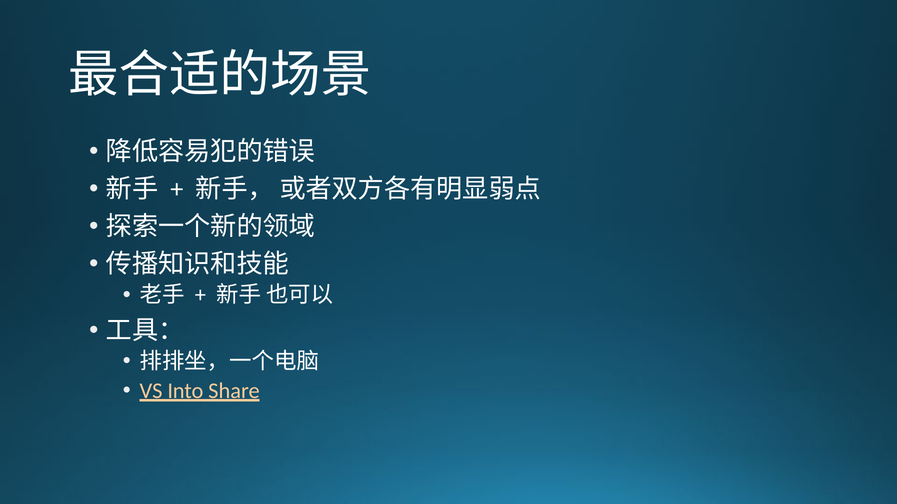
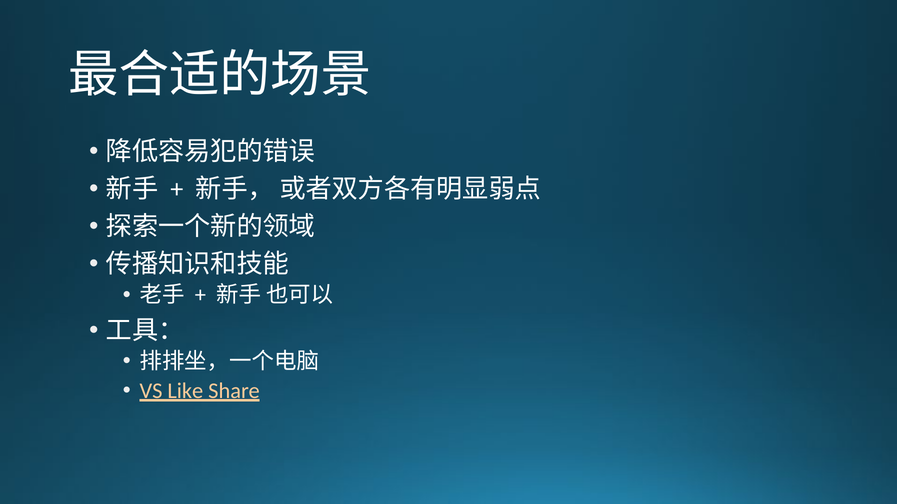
Into: Into -> Like (185, 391)
